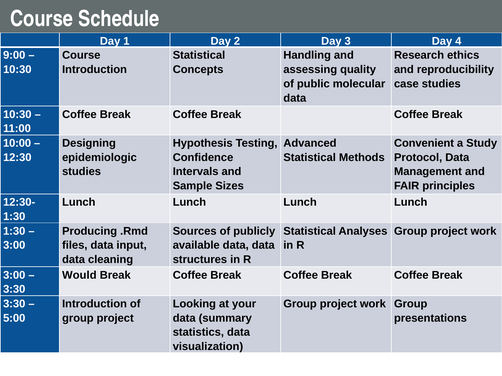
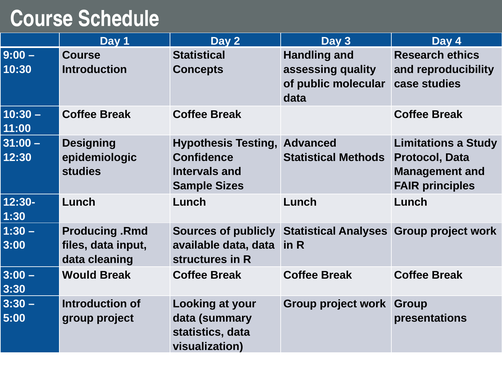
10:00: 10:00 -> 31:00 (17, 143)
Convenient: Convenient -> Limitations (424, 143)
